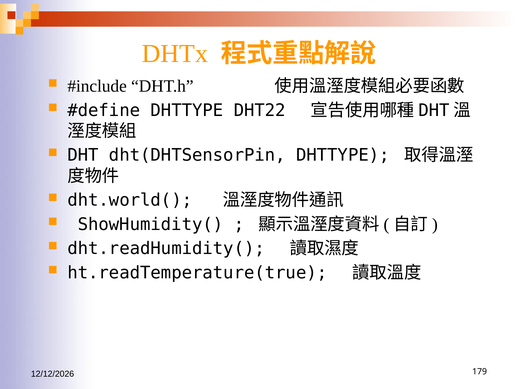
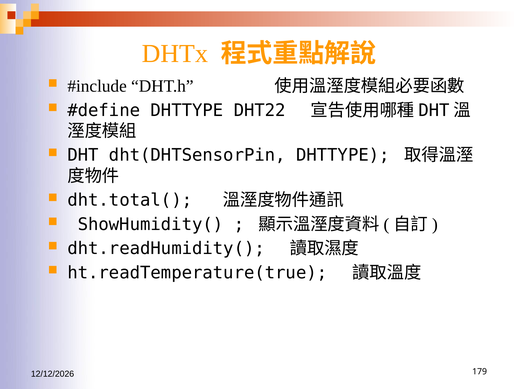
dht.world(: dht.world( -> dht.total( (130, 200)
